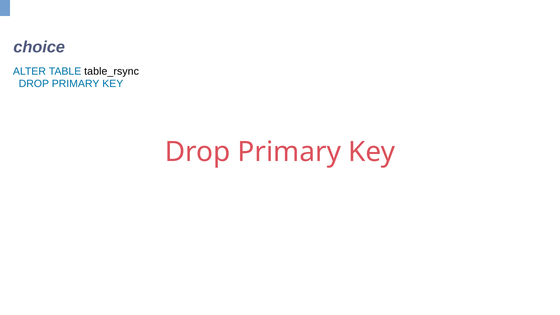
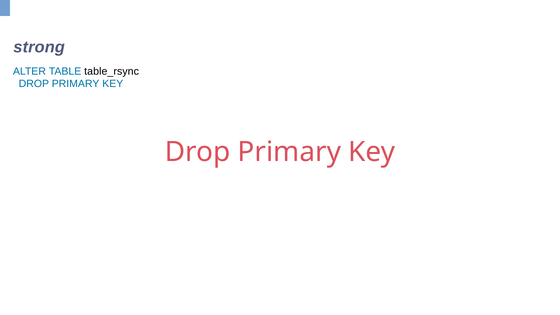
choice: choice -> strong (39, 47)
